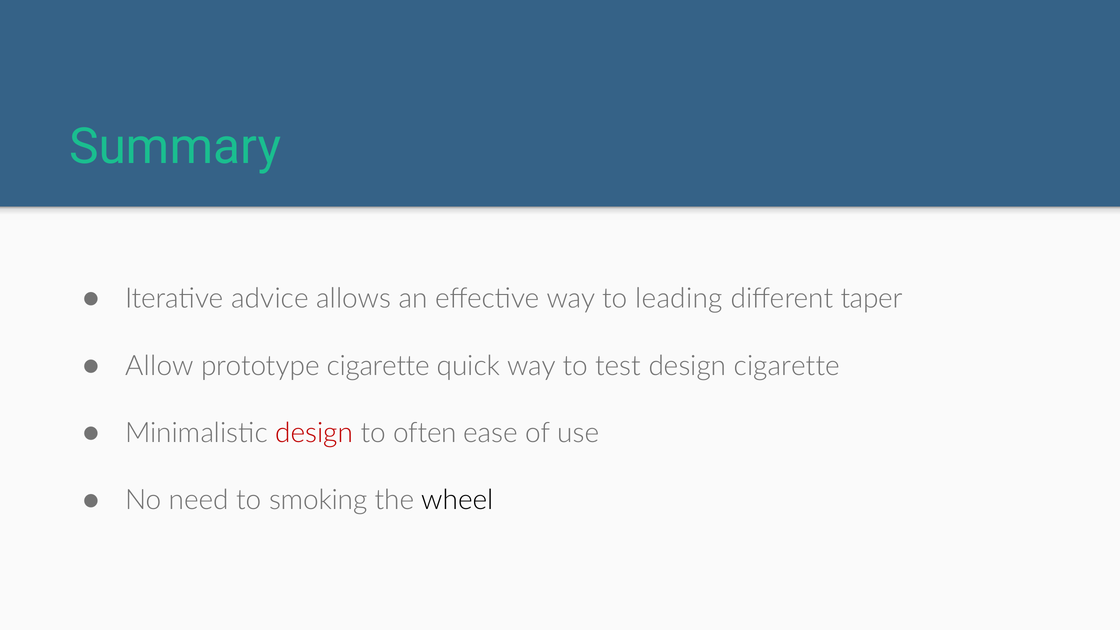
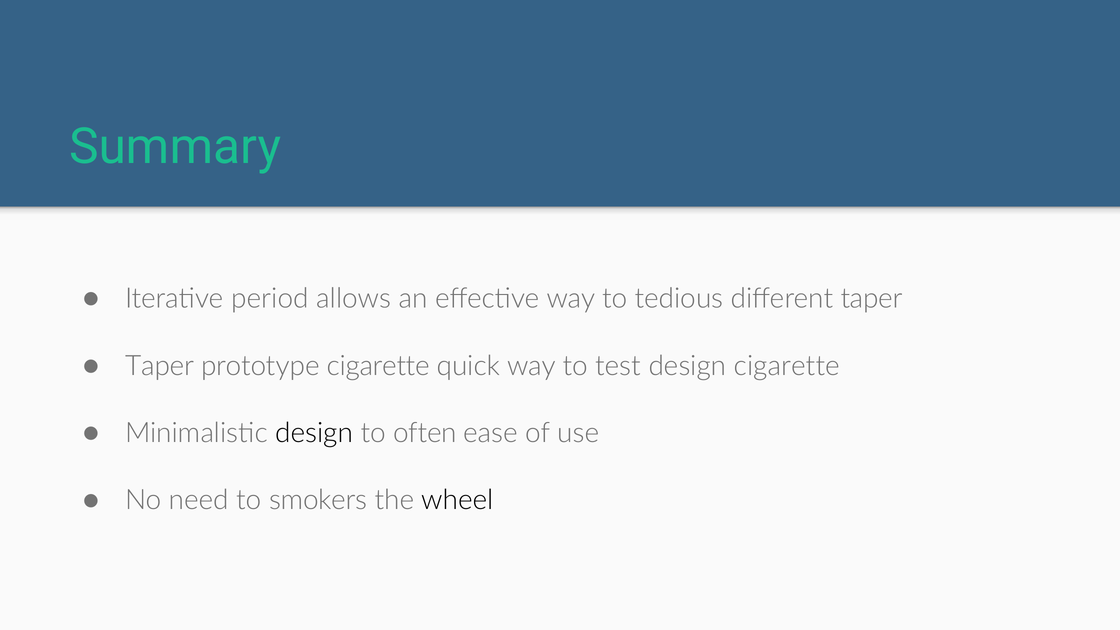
advice: advice -> period (270, 299)
leading: leading -> tedious (679, 299)
Allow: Allow -> Taper (160, 366)
design colour: red -> black (314, 433)
smoking: smoking -> smokers (318, 500)
